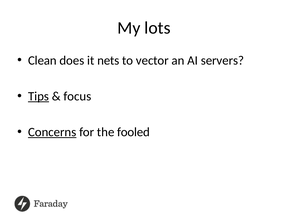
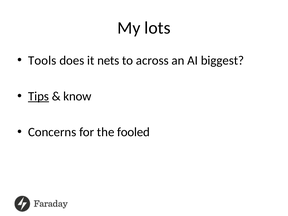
Clean: Clean -> Tools (42, 60)
vector: vector -> across (152, 60)
servers: servers -> biggest (222, 60)
focus: focus -> know (77, 96)
Concerns underline: present -> none (52, 132)
